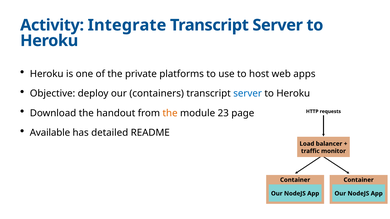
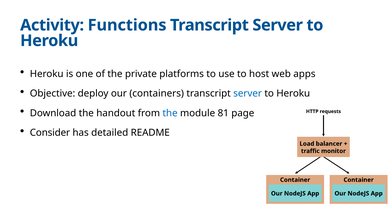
Integrate: Integrate -> Functions (127, 25)
the colour: orange -> blue (170, 113)
23: 23 -> 81 (223, 113)
Available: Available -> Consider (50, 133)
